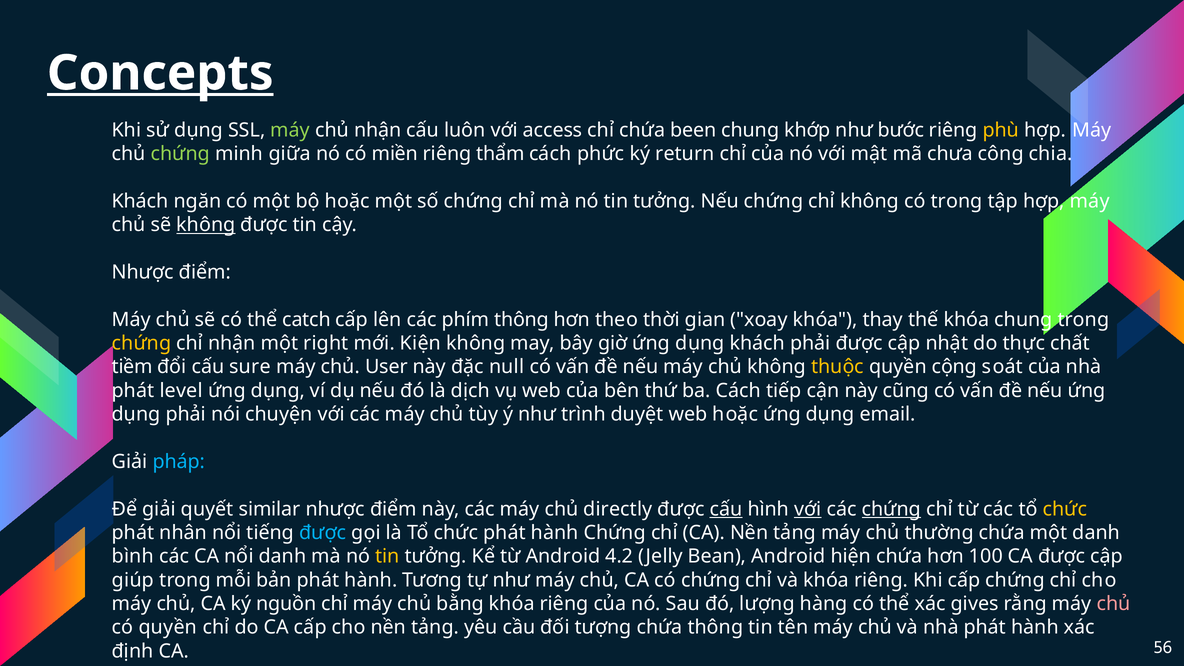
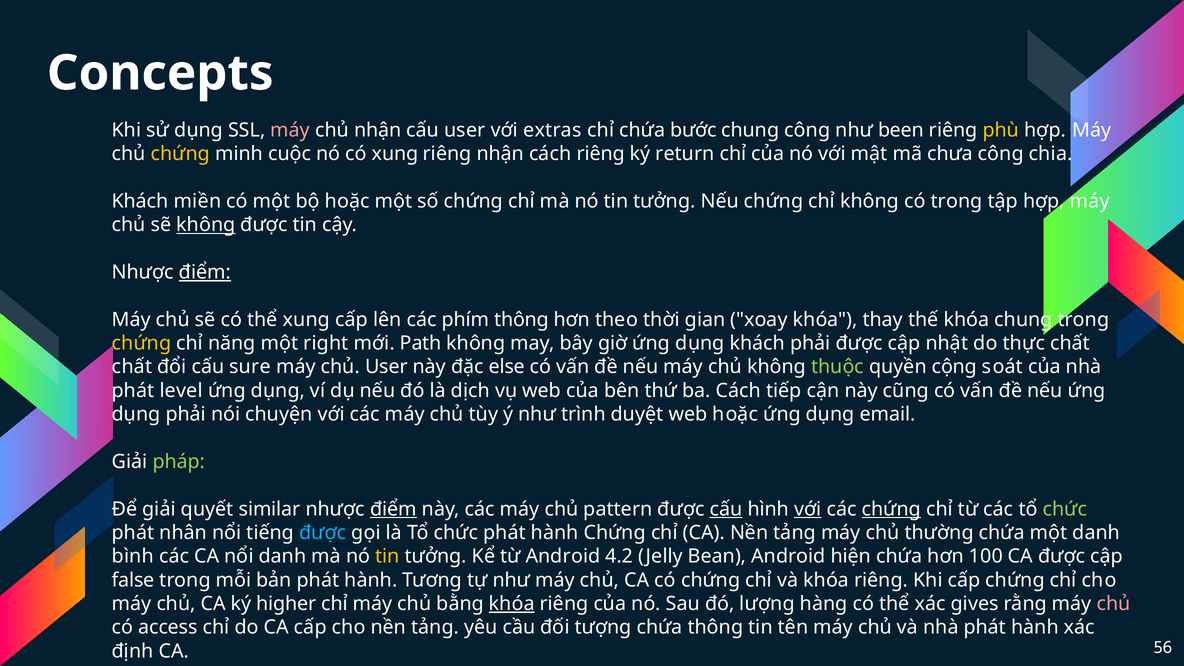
Concepts underline: present -> none (160, 73)
máy colour: light green -> pink (290, 130)
cấu luôn: luôn -> user (465, 130)
access: access -> extras (552, 130)
been: been -> bước (693, 130)
chung khớp: khớp -> công (807, 130)
bước: bước -> been (901, 130)
chứng colour: light green -> yellow (180, 154)
giữa: giữa -> cuộc (290, 154)
có miền: miền -> xung (395, 154)
riêng thẩm: thẩm -> nhận (500, 154)
cách phức: phức -> riêng (601, 154)
ngăn: ngăn -> miền (197, 201)
điểm underline: none -> present (205, 272)
thể catch: catch -> xung (306, 320)
chỉ nhận: nhận -> năng (232, 343)
Kiện: Kiện -> Path (421, 343)
tiềm: tiềm -> chất (132, 367)
null: null -> else (507, 367)
thuộc colour: yellow -> light green (838, 367)
pháp colour: light blue -> light green (179, 462)
điểm underline: none -> present (393, 509)
directly: directly -> pattern (618, 509)
chức colour: yellow -> light green (1065, 509)
giúp: giúp -> false (133, 580)
nguồn: nguồn -> higher (286, 604)
khóa underline: none -> present (512, 604)
có quyền: quyền -> access (168, 627)
